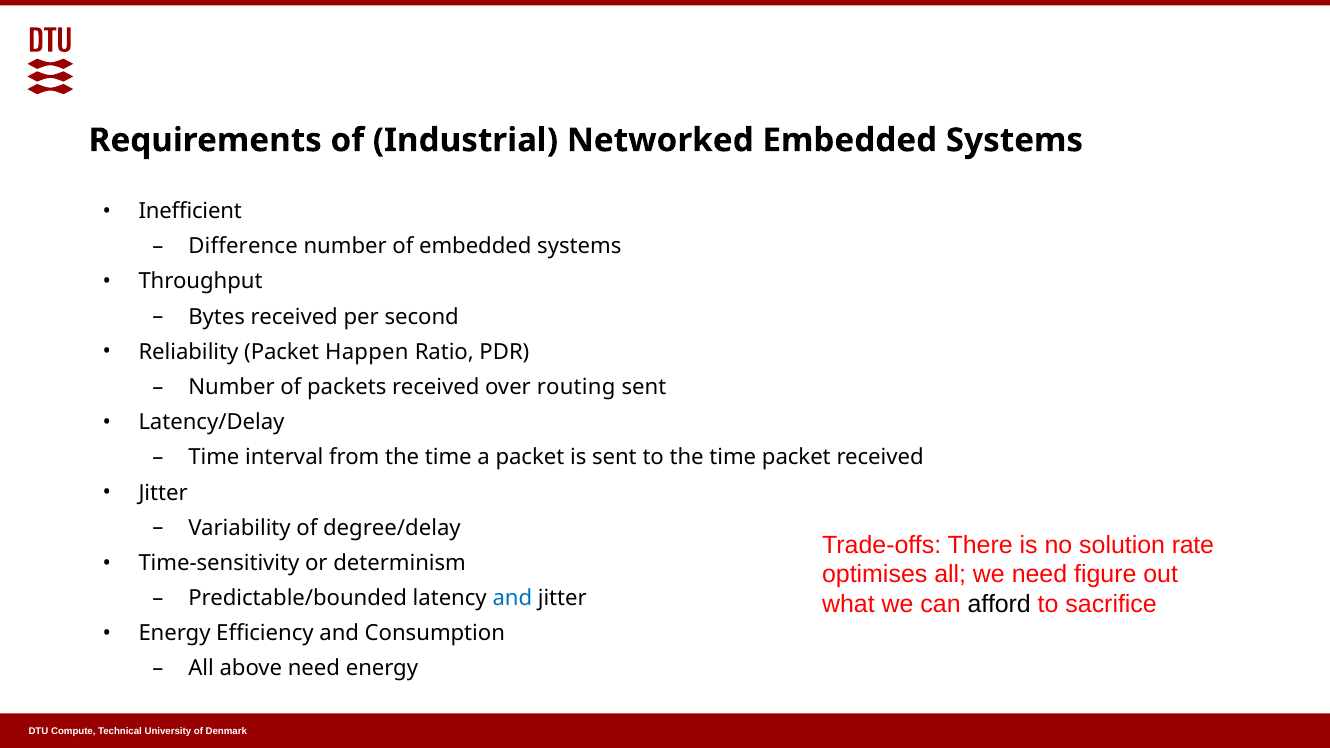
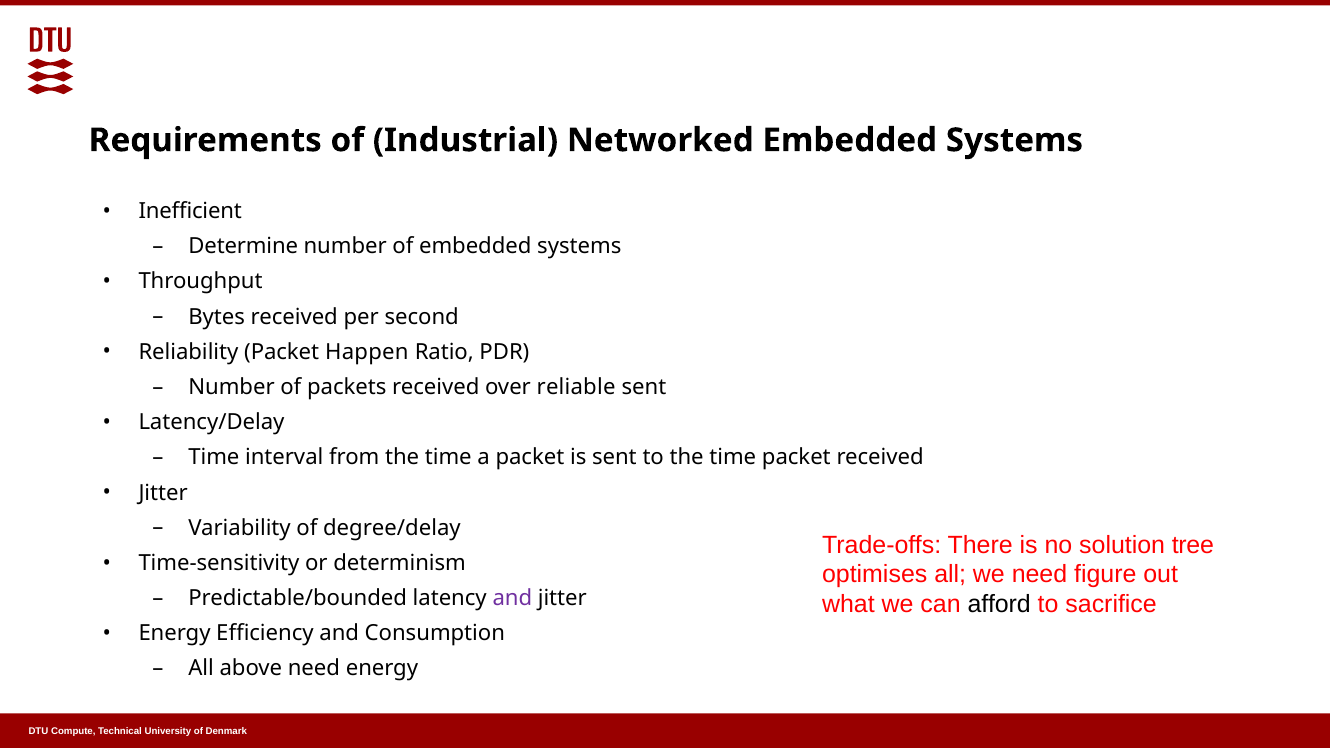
Difference: Difference -> Determine (243, 246)
routing: routing -> reliable (576, 387)
rate: rate -> tree (1193, 545)
and colour: blue -> purple (512, 598)
